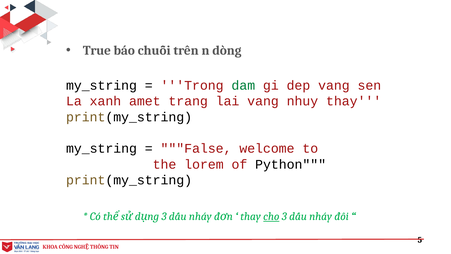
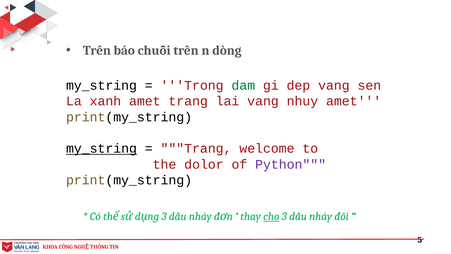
True: True -> Trên (97, 51)
nhuy thay: thay -> amet (354, 101)
my_string underline: none -> present (101, 148)
False: False -> Trang (196, 148)
lorem: lorem -> dolor (204, 164)
Python colour: black -> purple (291, 164)
